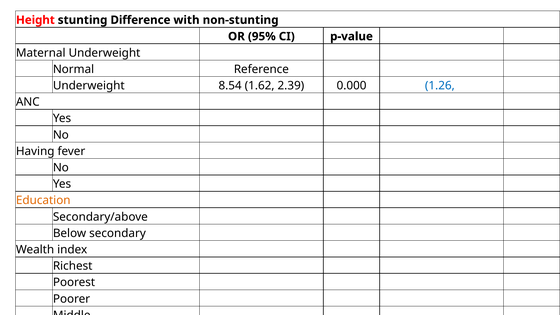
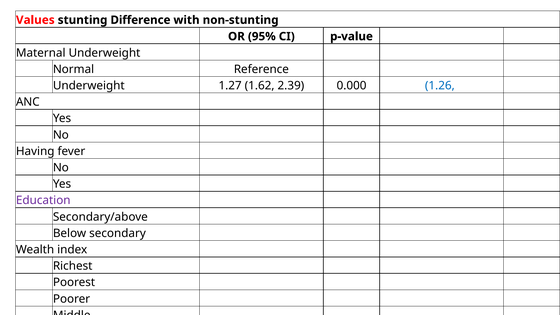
Height: Height -> Values (35, 20)
8.54: 8.54 -> 1.27 (230, 86)
Education colour: orange -> purple (43, 200)
